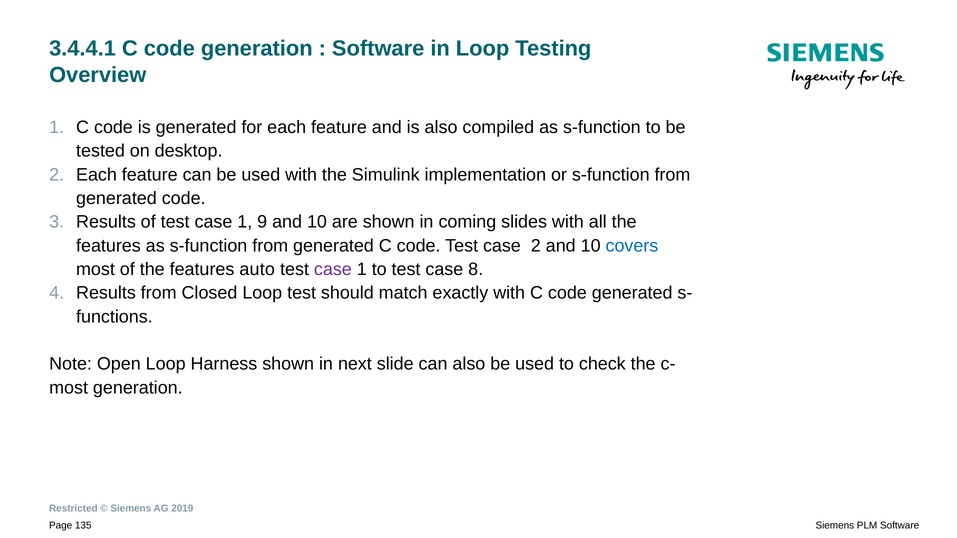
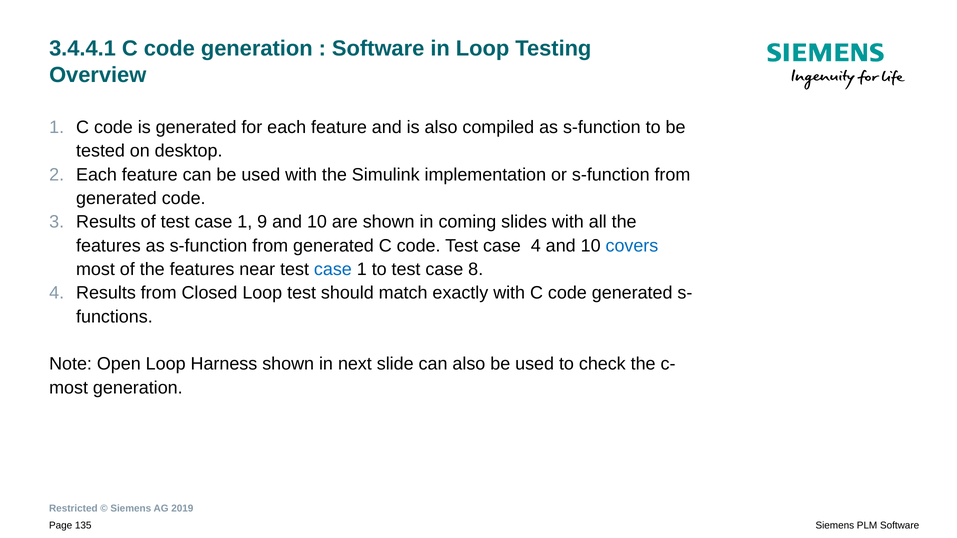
case 2: 2 -> 4 (536, 246)
auto: auto -> near (257, 269)
case colour: purple -> blue (333, 269)
